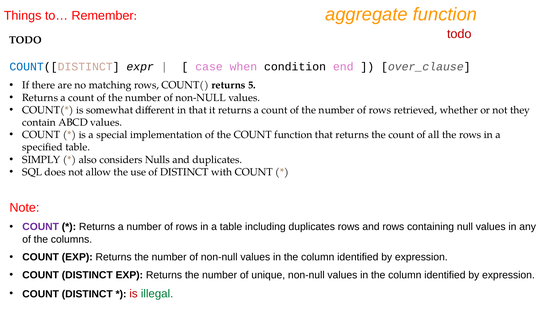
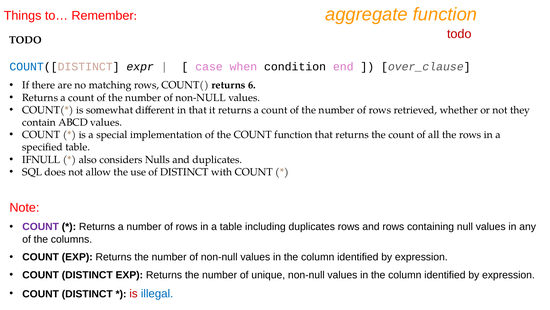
5: 5 -> 6 (252, 85)
SIMPLY: SIMPLY -> IFNULL (41, 159)
illegal colour: green -> blue (157, 293)
